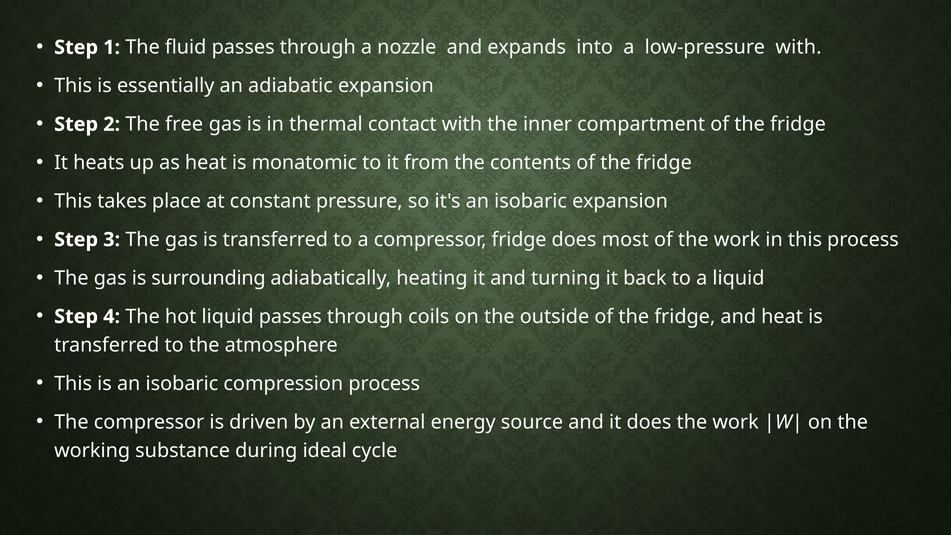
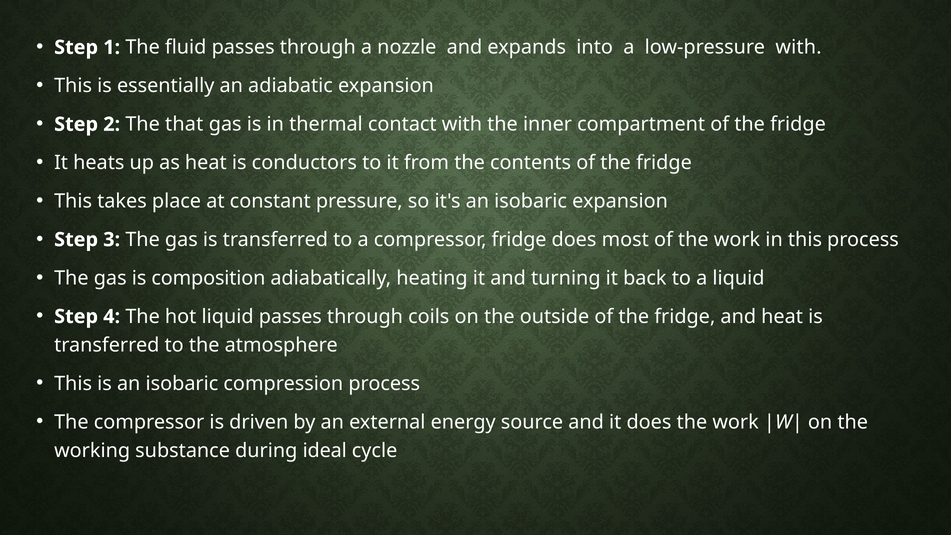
free: free -> that (184, 124)
monatomic: monatomic -> conductors (304, 163)
surrounding: surrounding -> composition (208, 278)
